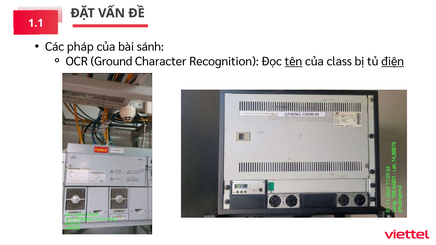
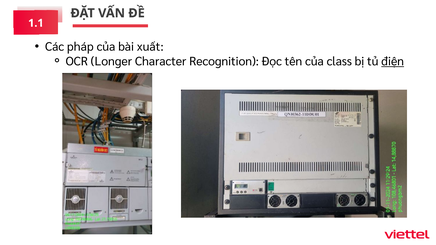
sánh: sánh -> xuất (150, 47)
Ground: Ground -> Longer (111, 62)
tên underline: present -> none (293, 62)
